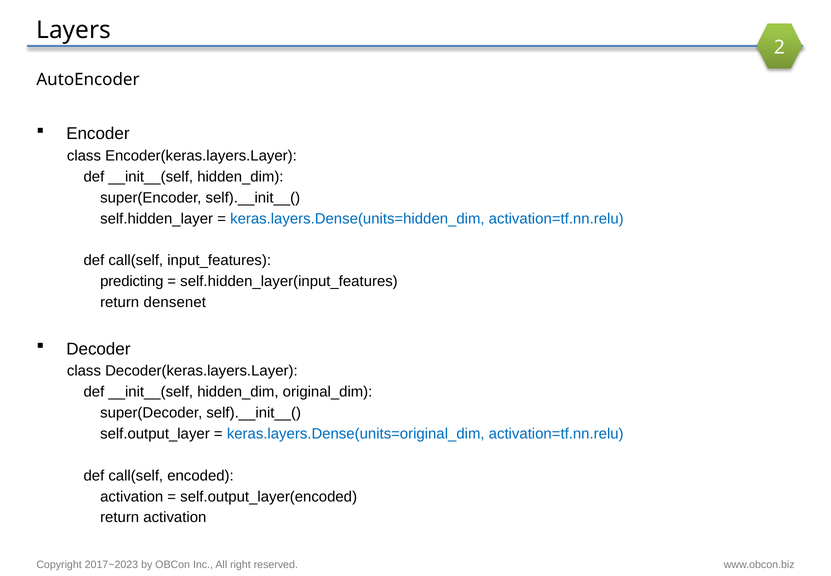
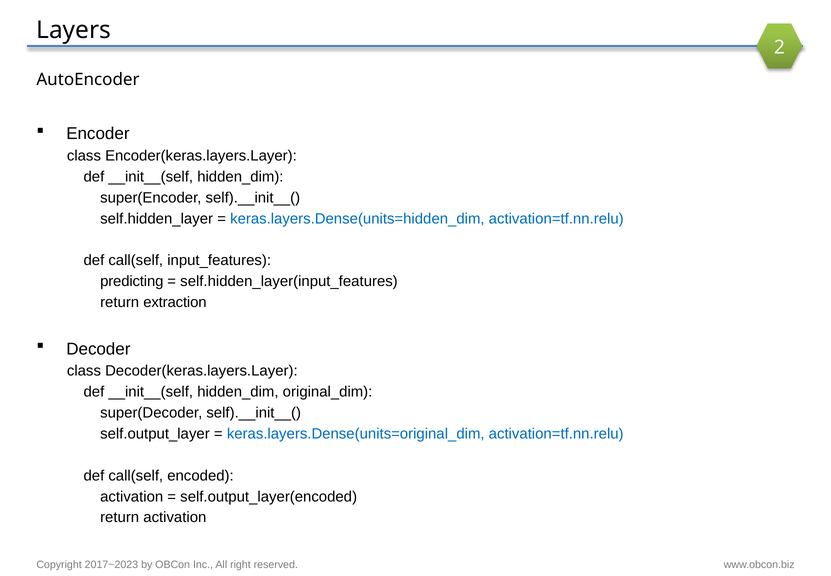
densenet: densenet -> extraction (175, 302)
